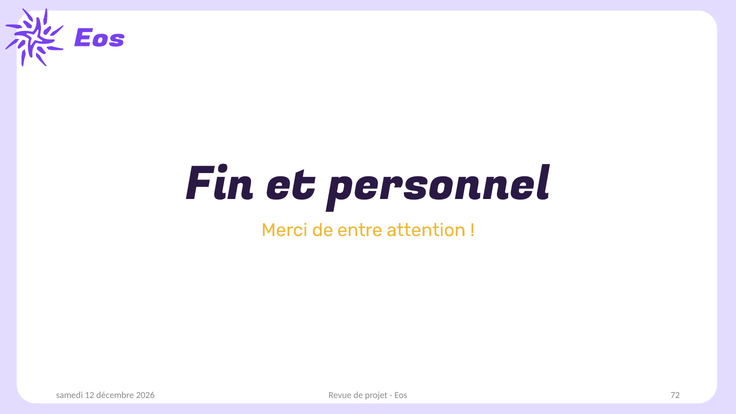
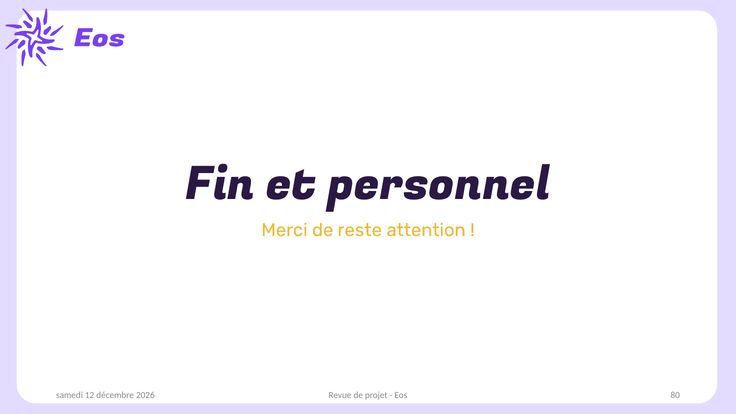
entre: entre -> reste (360, 230)
72: 72 -> 80 (675, 395)
